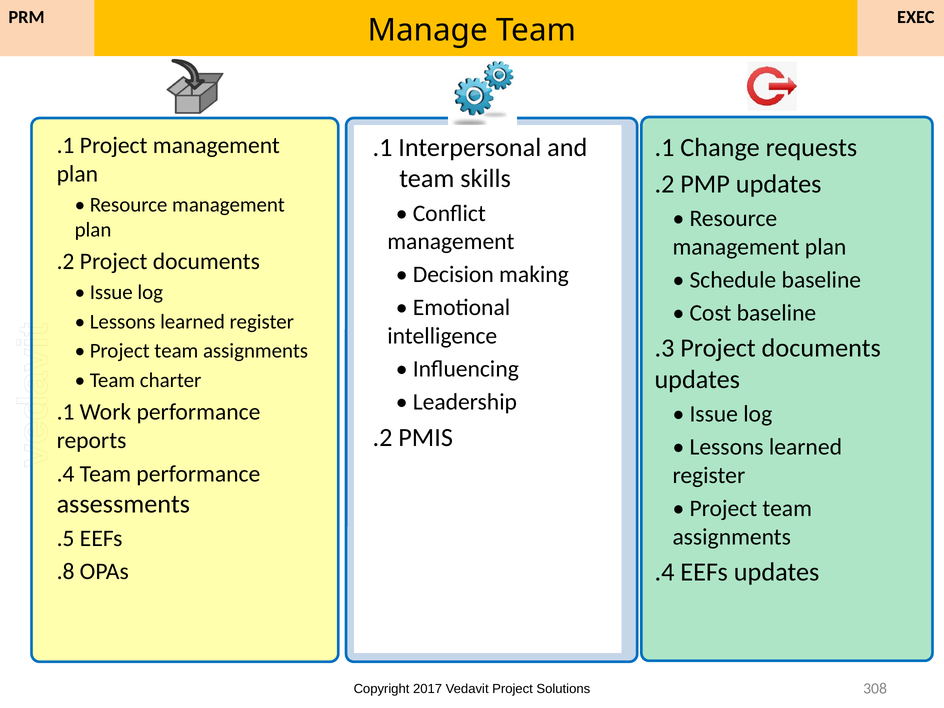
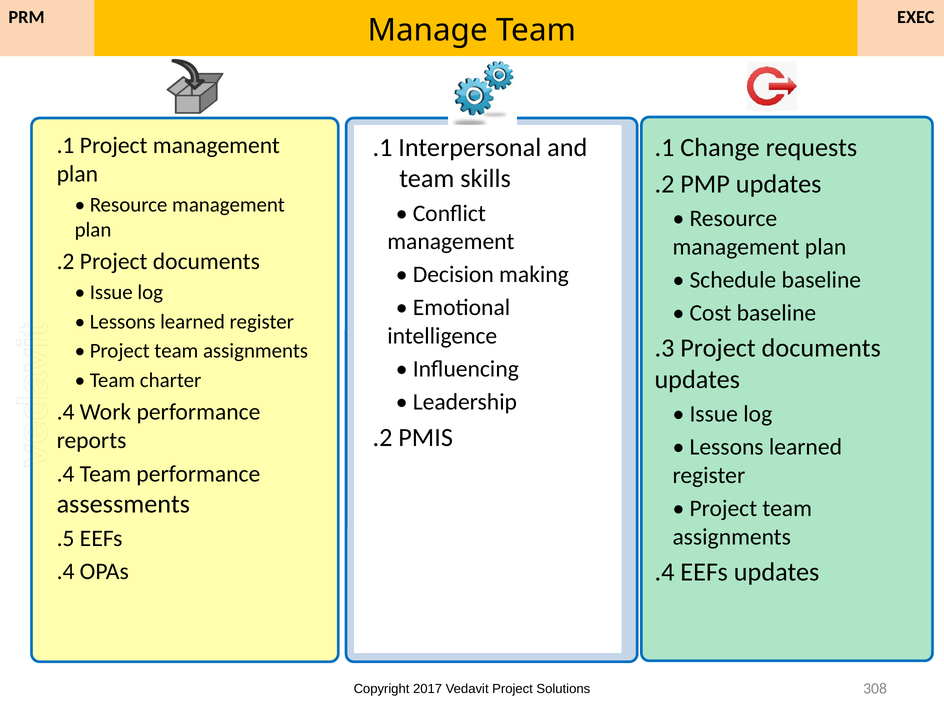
.1: .1 -> .4 (66, 412)
.8: .8 -> .4 (66, 571)
